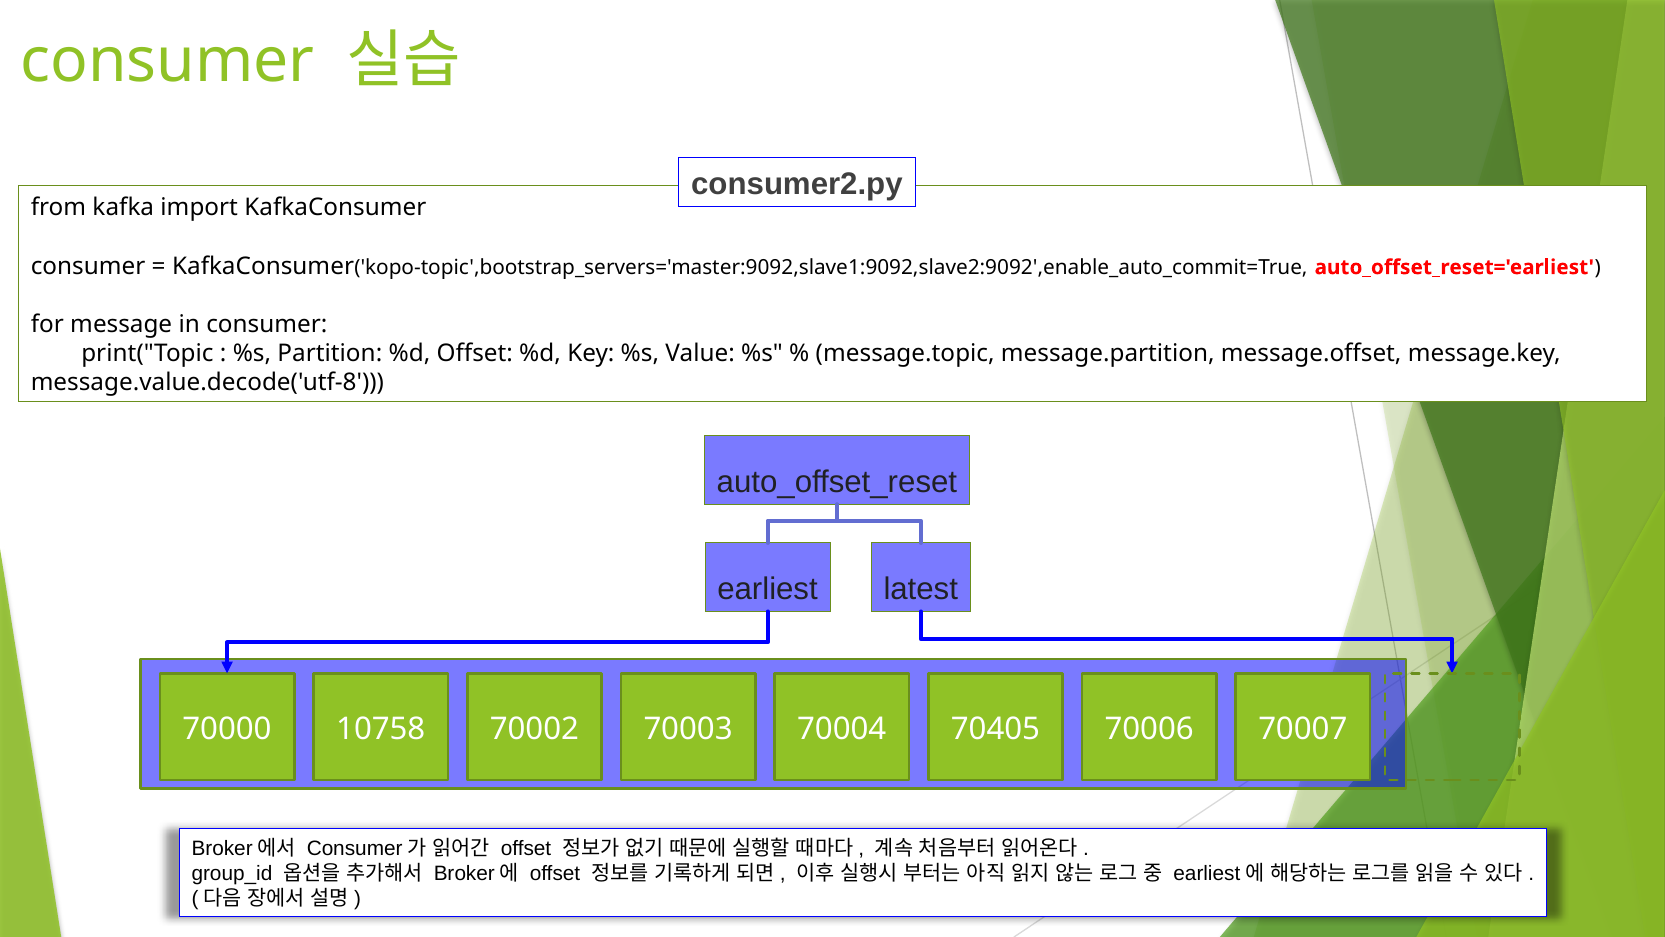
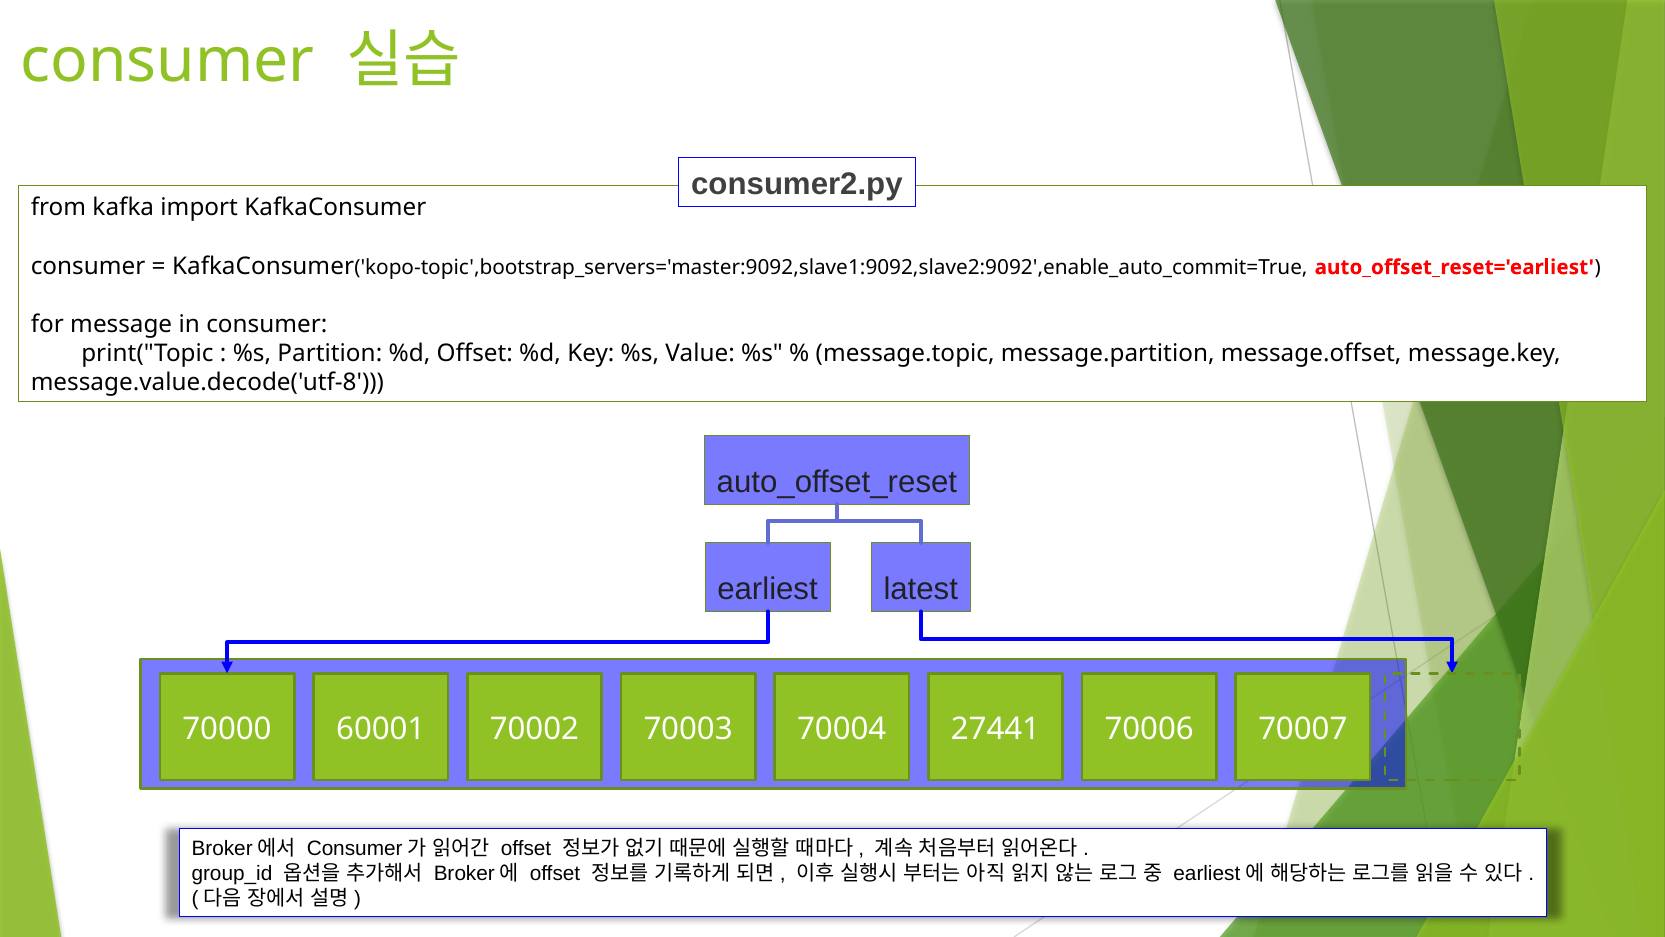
10758: 10758 -> 60001 (381, 728)
70405: 70405 -> 27441 (995, 728)
